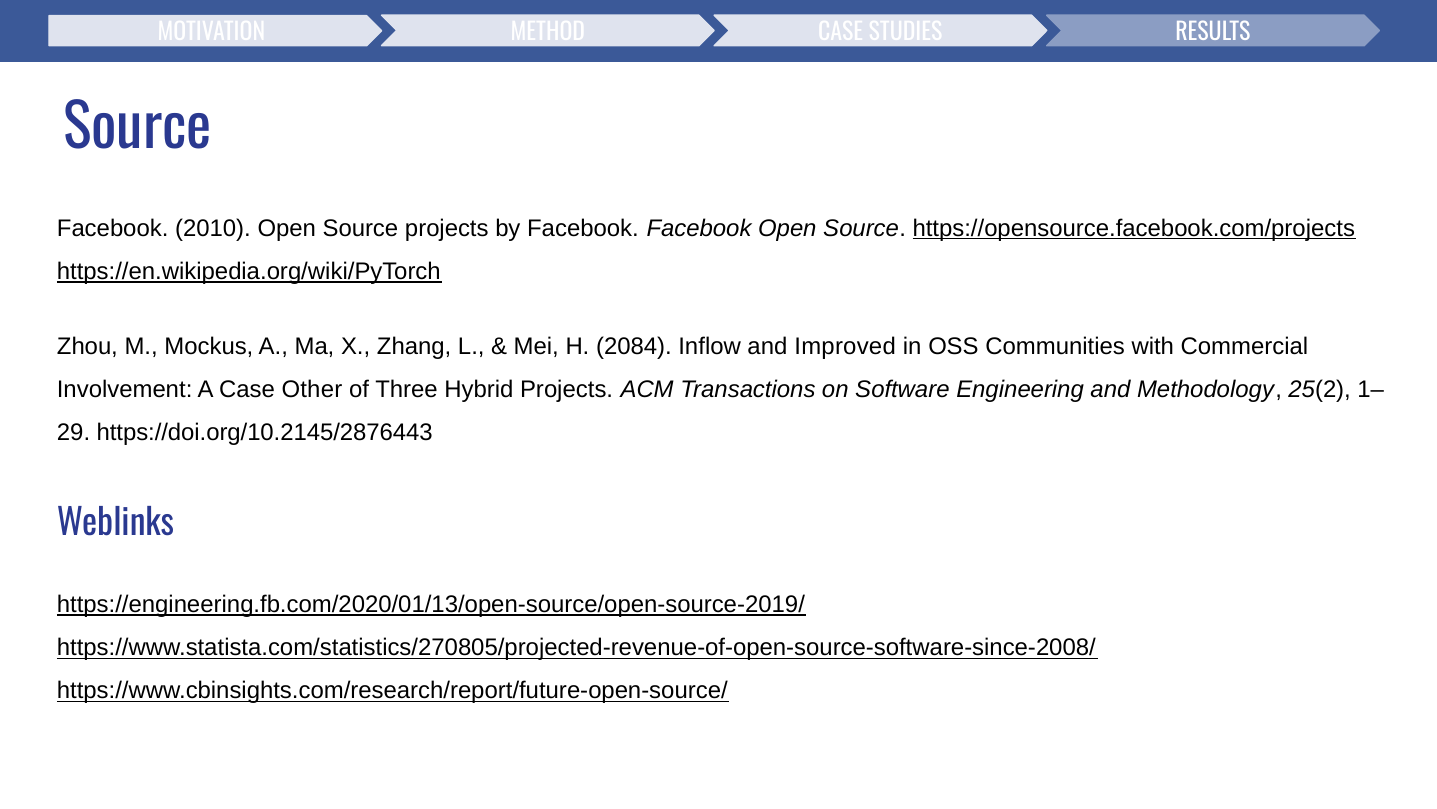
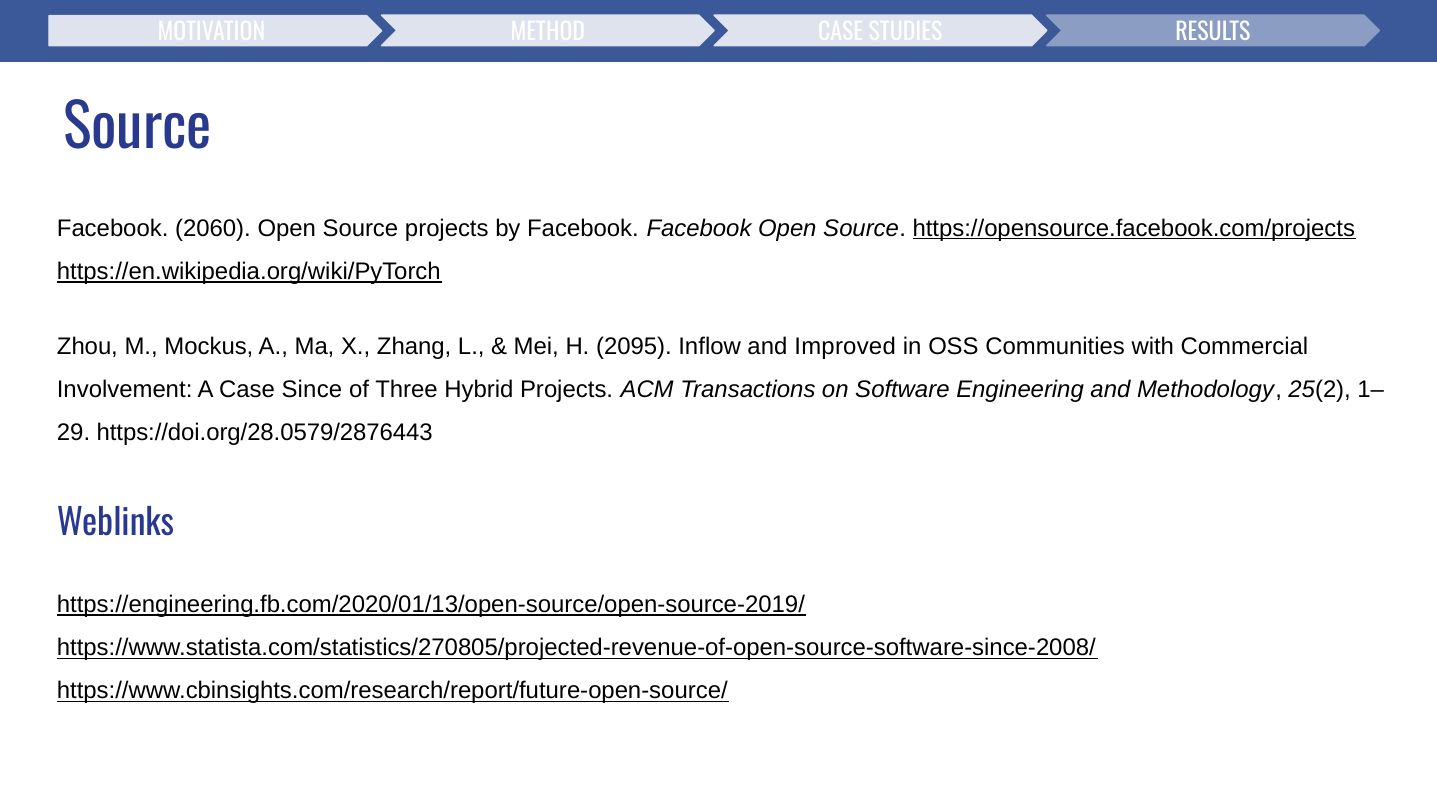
2010: 2010 -> 2060 (213, 228)
2084: 2084 -> 2095 (634, 346)
Other: Other -> Since (312, 389)
https://doi.org/10.2145/2876443: https://doi.org/10.2145/2876443 -> https://doi.org/28.0579/2876443 (265, 432)
